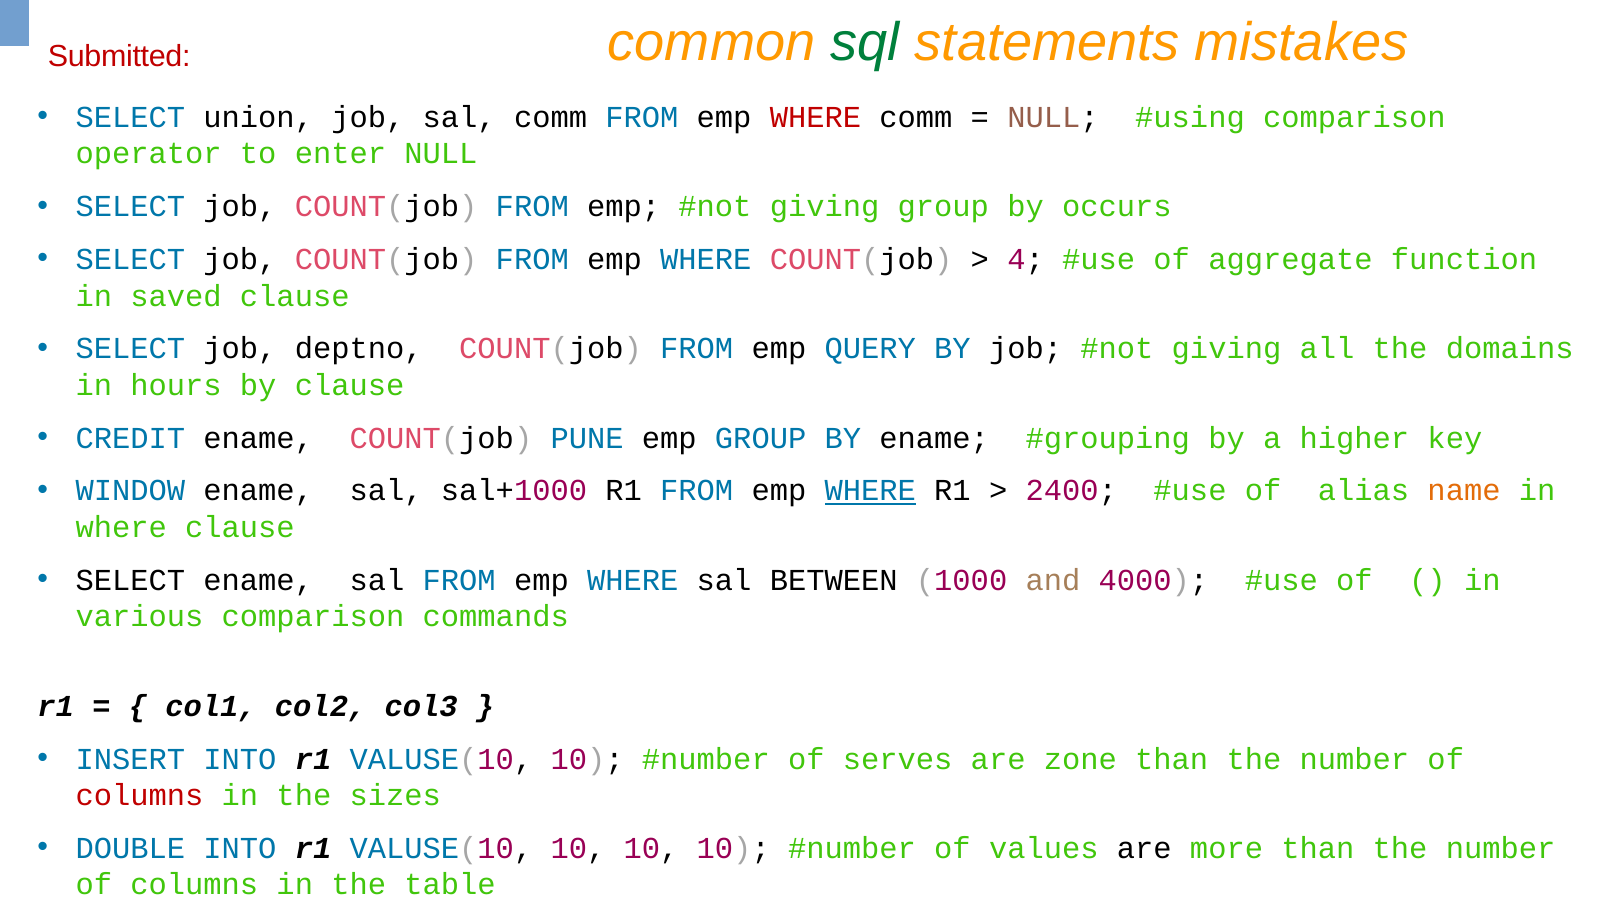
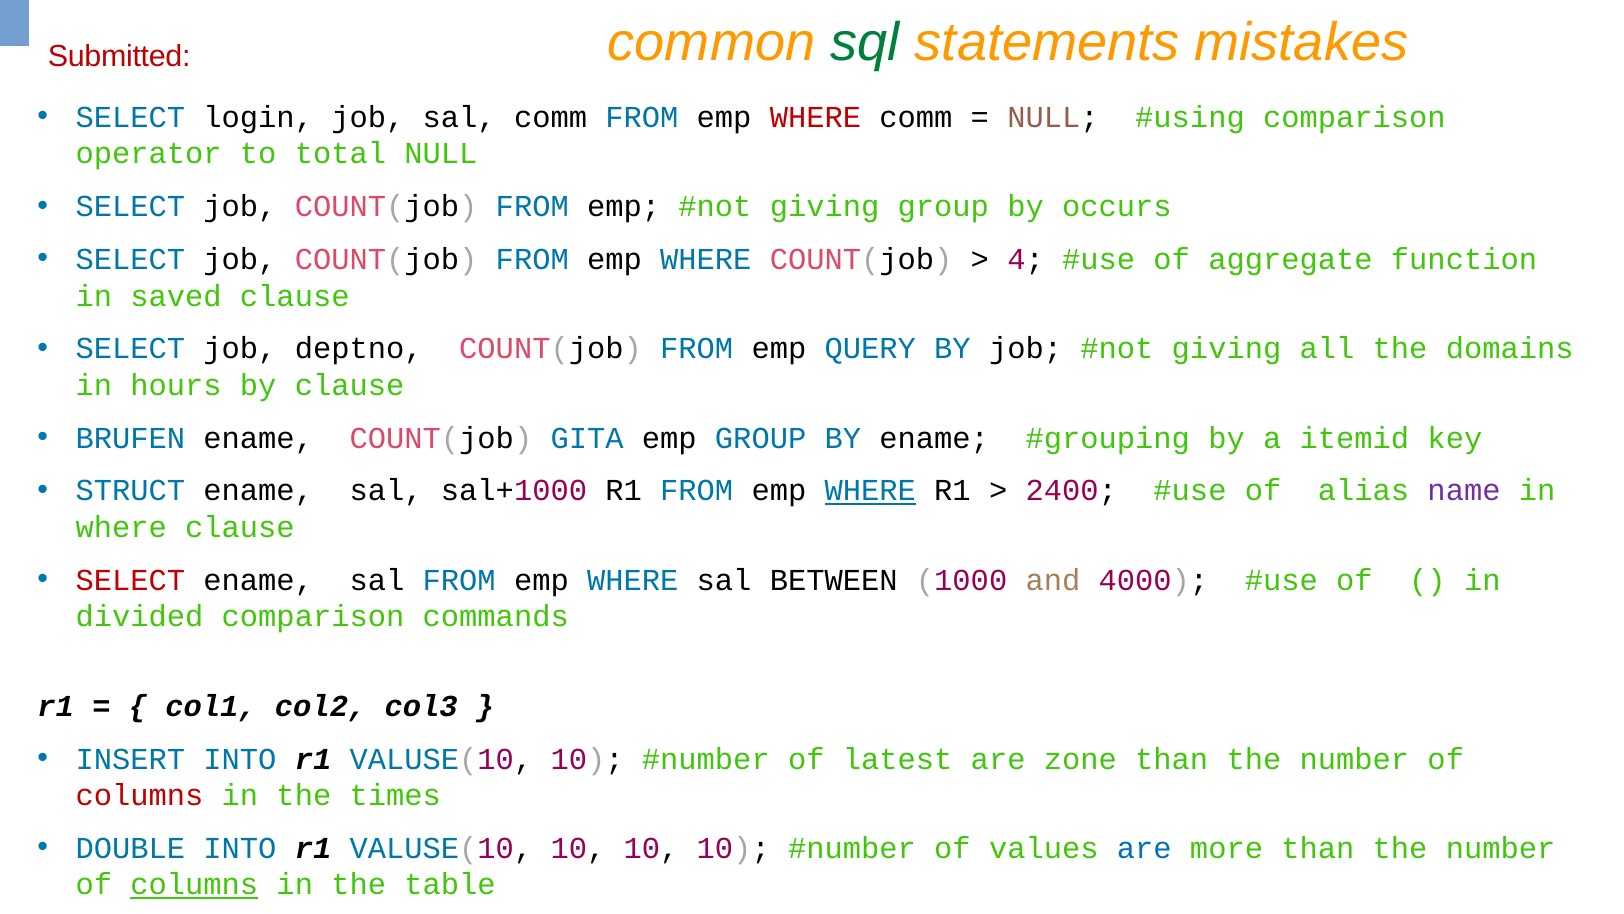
union: union -> login (258, 117)
enter: enter -> total (340, 154)
CREDIT: CREDIT -> BRUFEN (130, 438)
PUNE: PUNE -> GITA (587, 438)
higher: higher -> itemid (1354, 438)
WINDOW: WINDOW -> STRUCT (130, 491)
name colour: orange -> purple (1464, 491)
SELECT colour: black -> red (130, 580)
various: various -> divided (139, 616)
serves: serves -> latest (898, 759)
sizes: sizes -> times (395, 795)
are colour: black -> blue (1144, 848)
columns underline: none -> present (194, 884)
